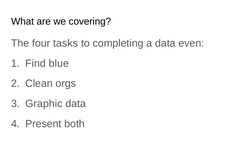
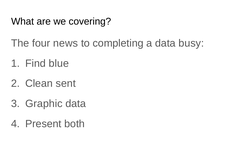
tasks: tasks -> news (66, 43)
even: even -> busy (191, 43)
orgs: orgs -> sent (66, 83)
